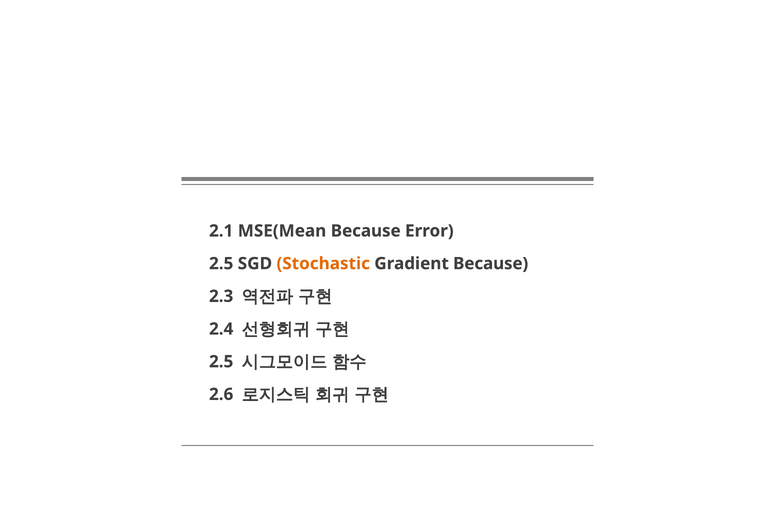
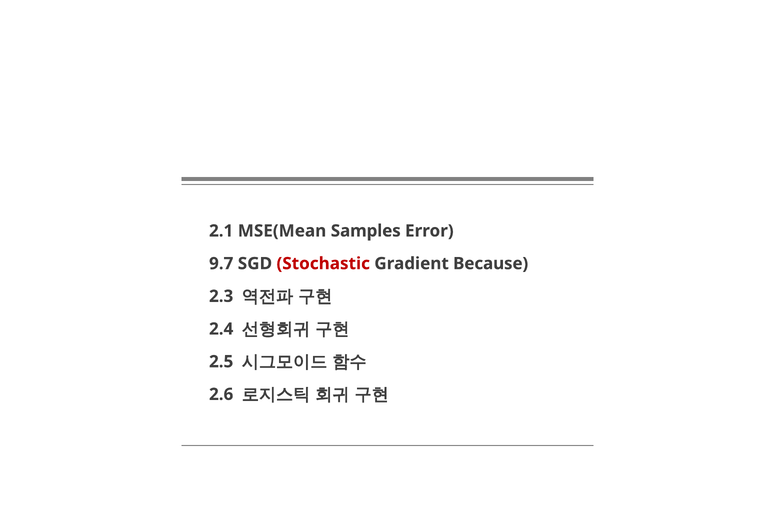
MSE(Mean Because: Because -> Samples (366, 231)
2.5: 2.5 -> 9.7 (221, 264)
Stochastic colour: orange -> red (323, 264)
